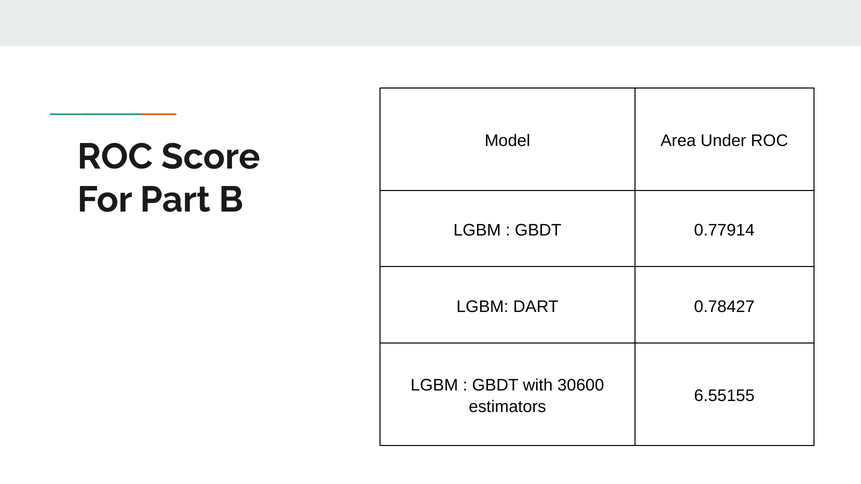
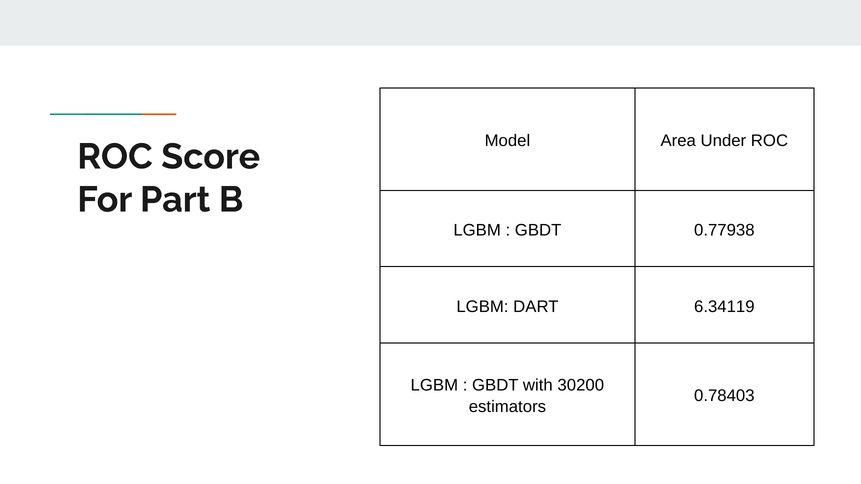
0.77914: 0.77914 -> 0.77938 (724, 230)
0.78427: 0.78427 -> 6.34119 (724, 307)
30600: 30600 -> 30200 (581, 385)
6.55155: 6.55155 -> 0.78403 (724, 396)
